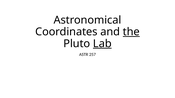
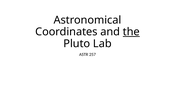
Lab underline: present -> none (102, 44)
